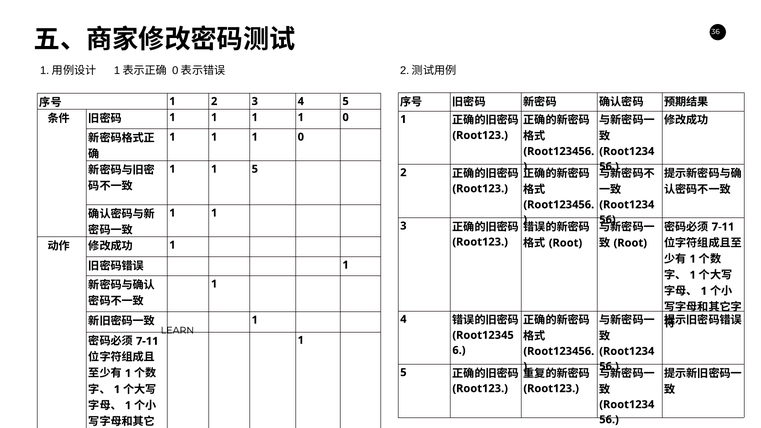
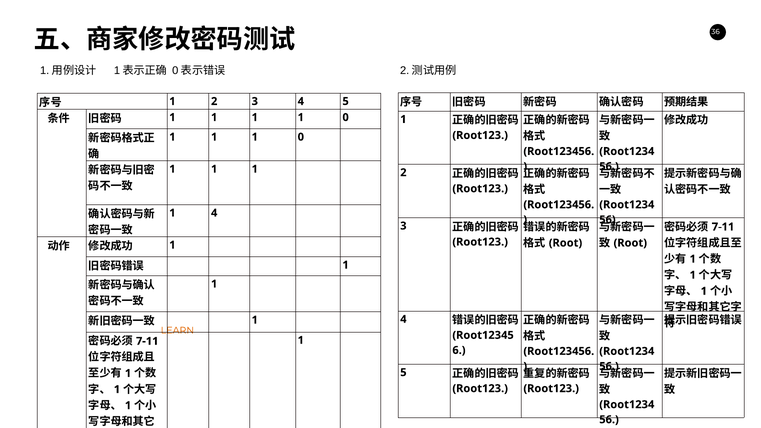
5: 5 -> 1 (255, 169)
1: 1 -> 4 (214, 213)
LEARN colour: black -> orange (177, 331)
